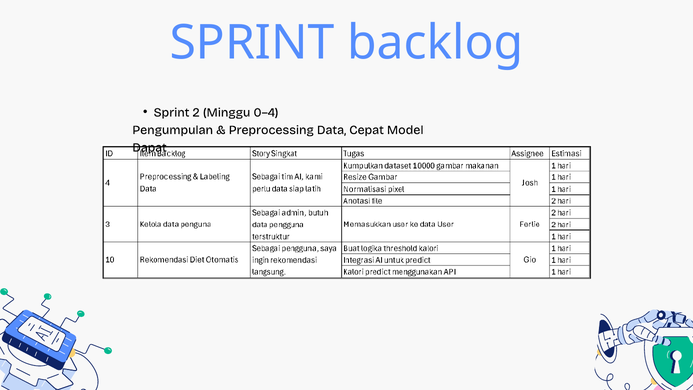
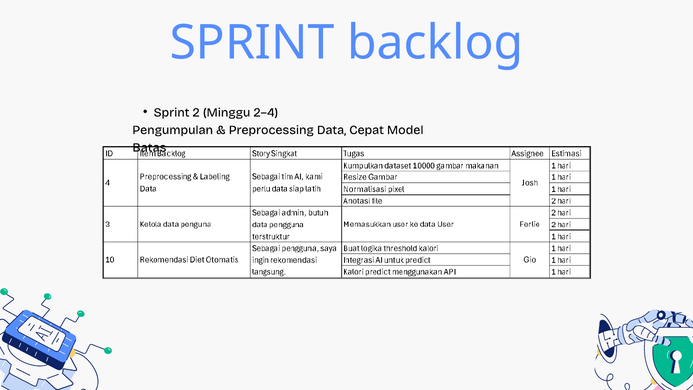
0–4: 0–4 -> 2–4 (266, 112)
Dapat: Dapat -> Batas (149, 147)
